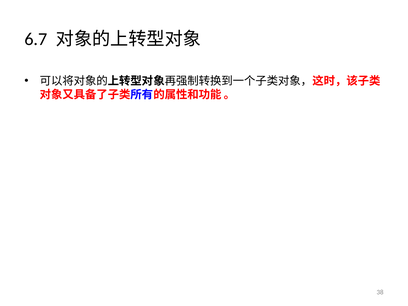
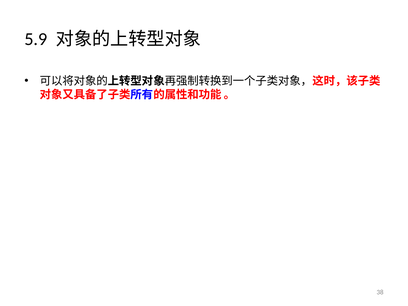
6.7: 6.7 -> 5.9 (36, 39)
